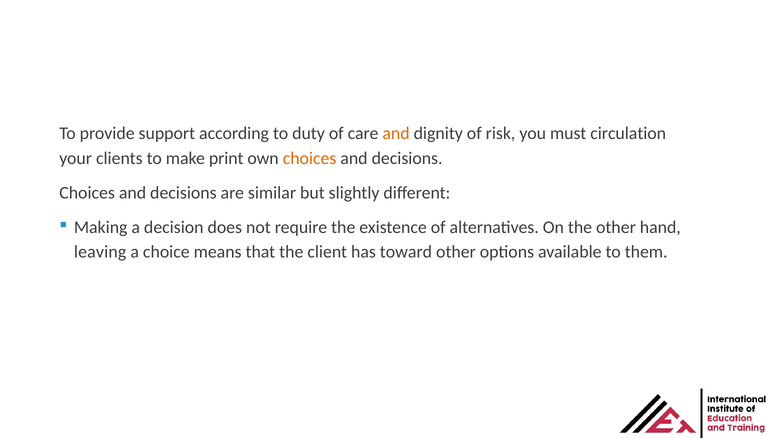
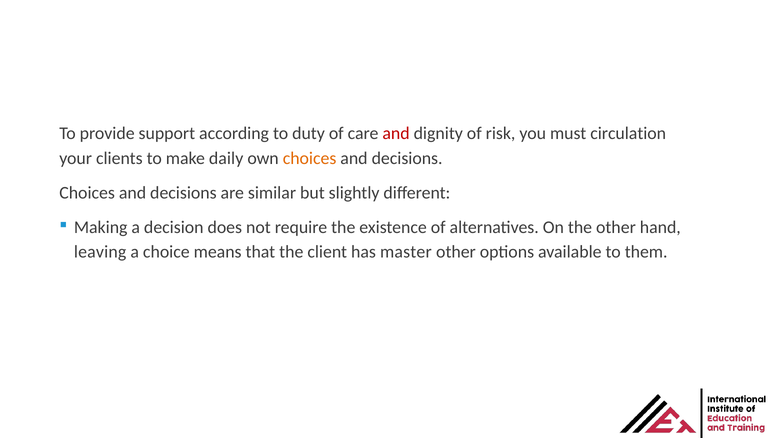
and colour: orange -> red (396, 133)
print: print -> daily (226, 158)
toward: toward -> master (406, 252)
